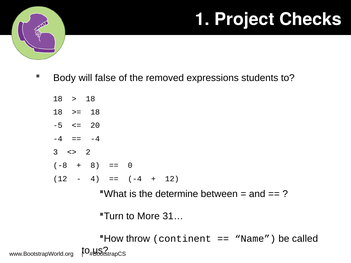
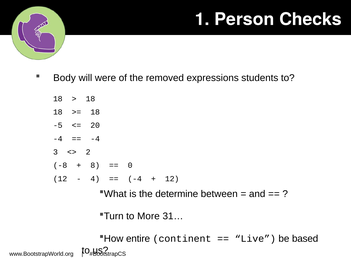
Project: Project -> Person (244, 19)
false: false -> were (105, 78)
throw: throw -> entire (138, 239)
Name: Name -> Live (255, 239)
called: called -> based (305, 239)
